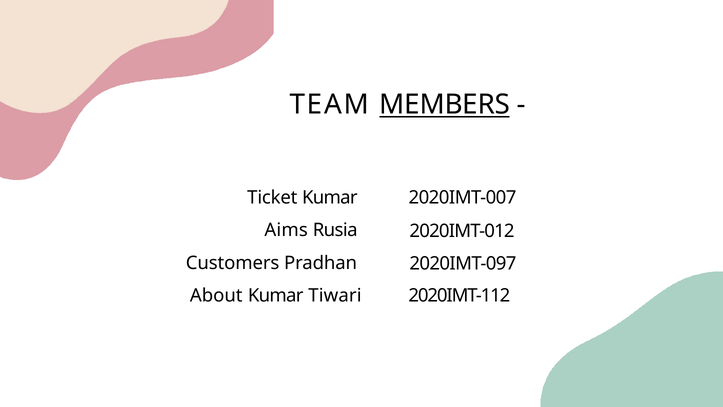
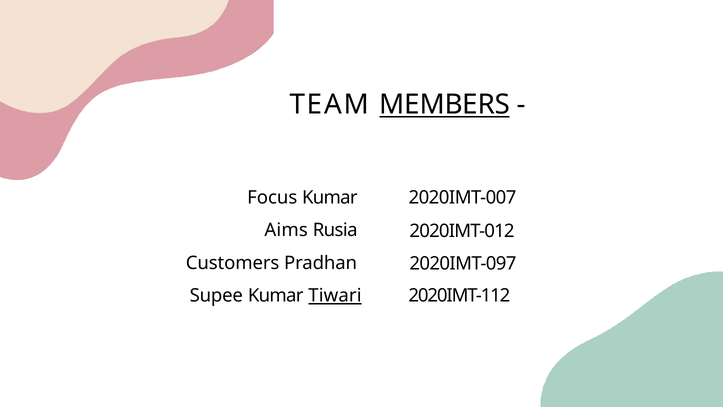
Ticket: Ticket -> Focus (272, 197)
About: About -> Supee (216, 296)
Tiwari underline: none -> present (335, 296)
